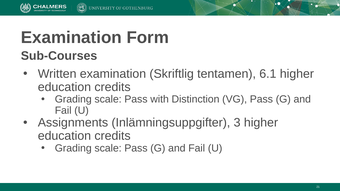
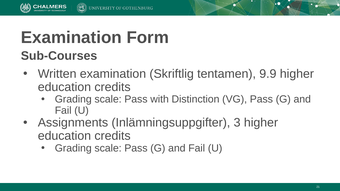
6.1: 6.1 -> 9.9 (268, 74)
